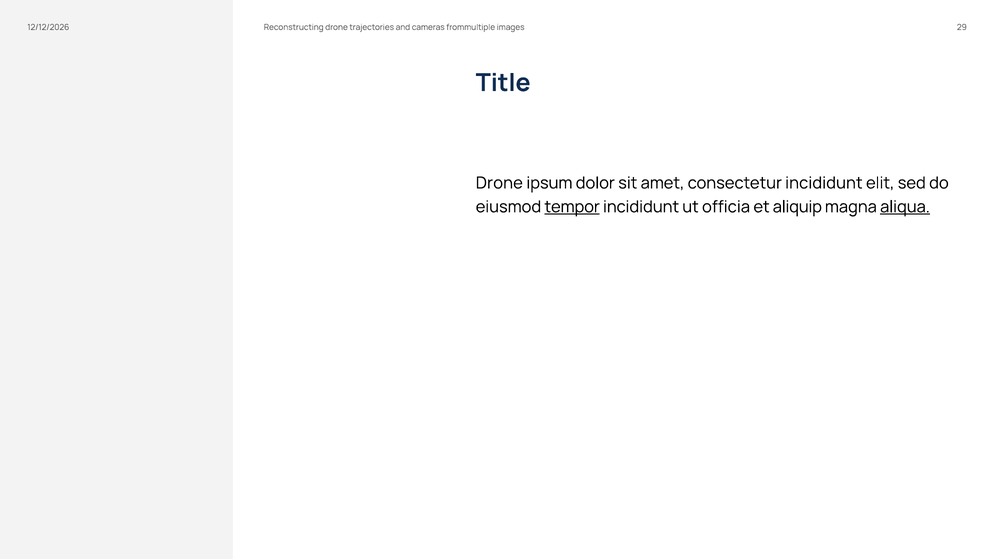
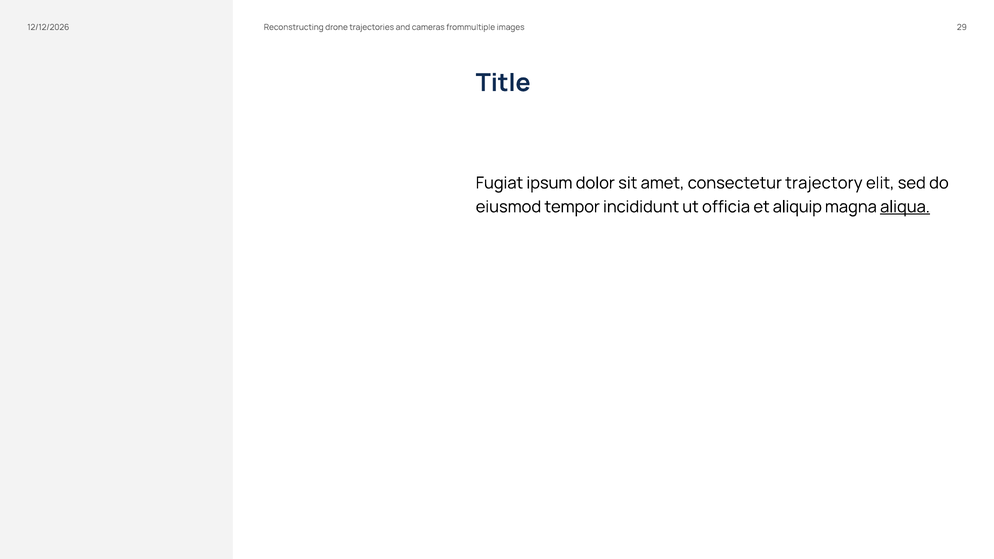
Drone: Drone -> Fugiat (499, 183)
consectetur incididunt: incididunt -> trajectory (824, 183)
tempor underline: present -> none (572, 207)
